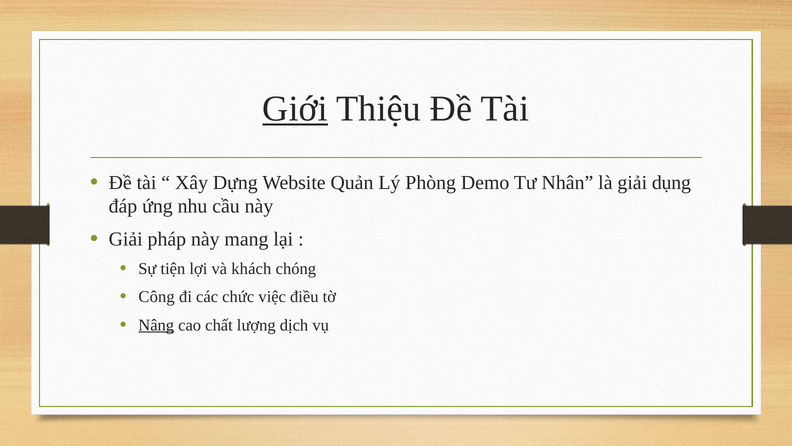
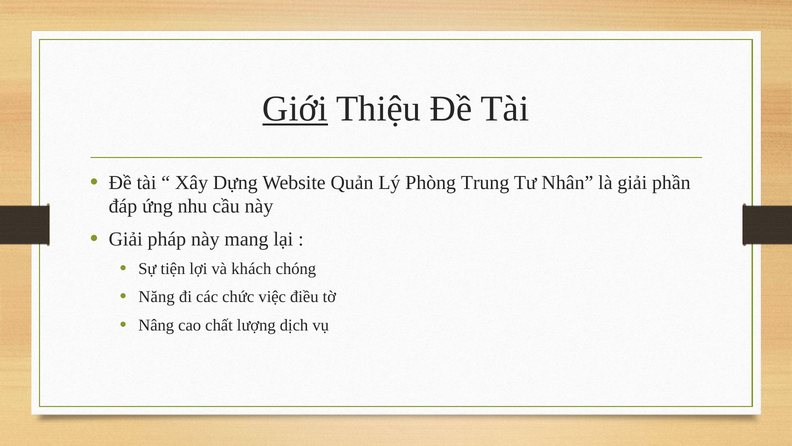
Demo: Demo -> Trung (485, 182)
dụng: dụng -> phần (671, 182)
Công: Công -> Năng (157, 297)
Nâng underline: present -> none (156, 325)
